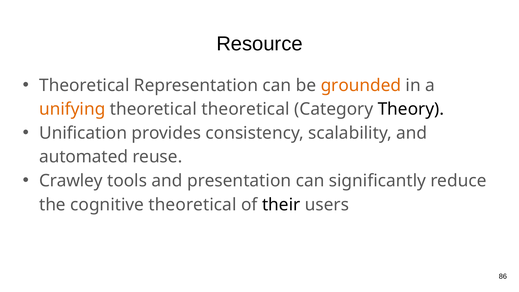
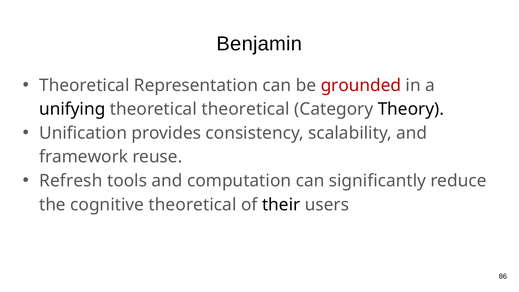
Resource: Resource -> Benjamin (259, 44)
grounded colour: orange -> red (361, 85)
unifying colour: orange -> black (72, 109)
automated: automated -> framework (84, 157)
Crawley: Crawley -> Refresh (71, 181)
presentation: presentation -> computation (239, 181)
